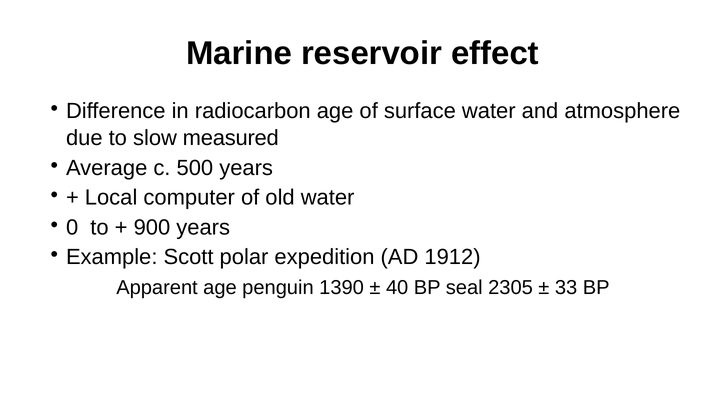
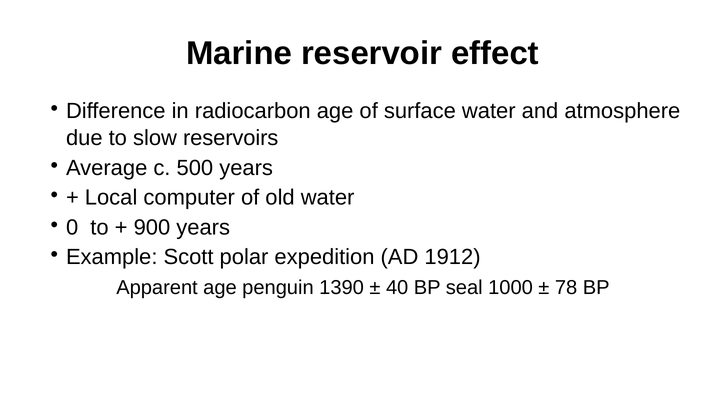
measured: measured -> reservoirs (231, 138)
2305: 2305 -> 1000 (511, 288)
33: 33 -> 78 (566, 288)
